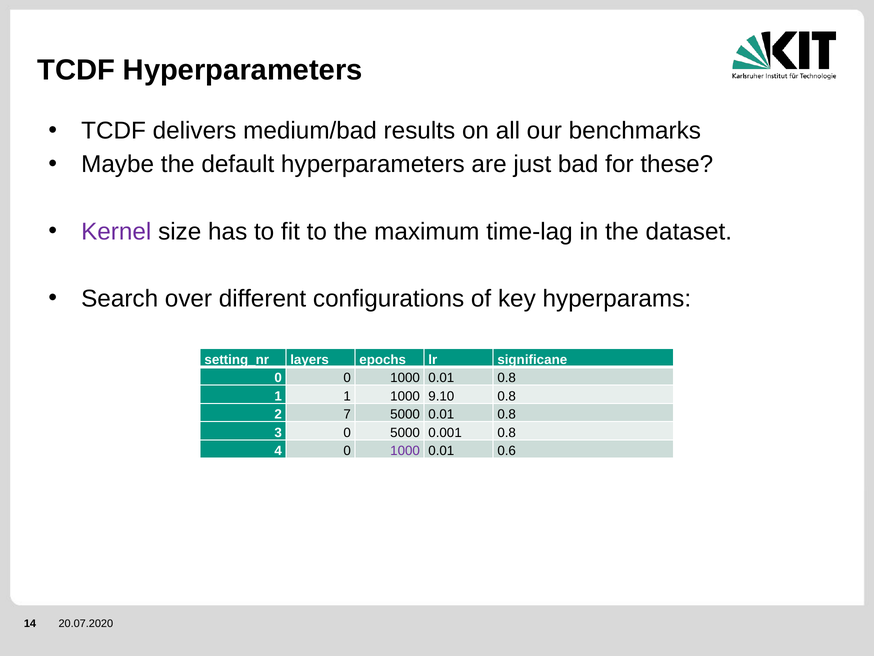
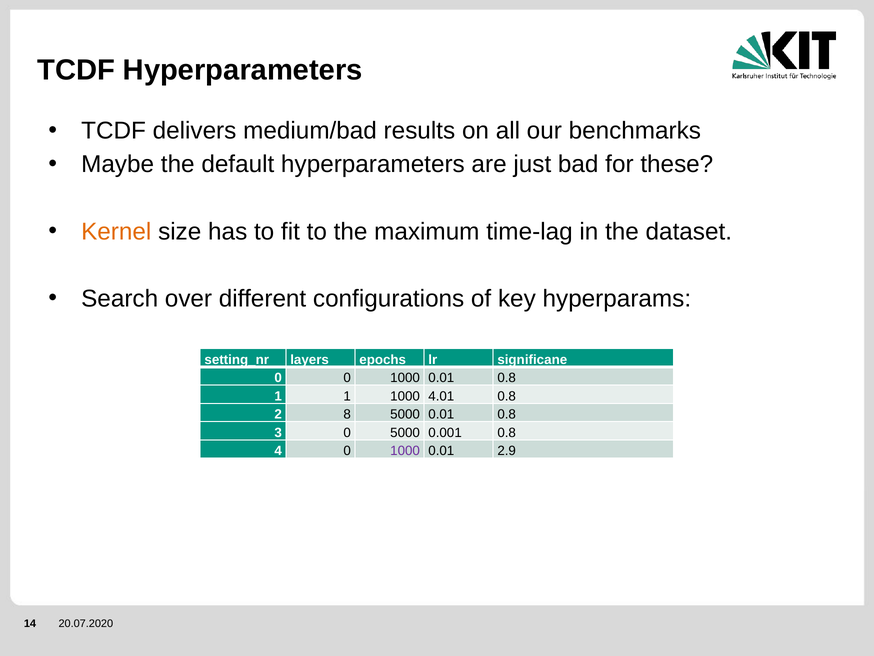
Kernel colour: purple -> orange (116, 231)
9.10: 9.10 -> 4.01 (441, 396)
7: 7 -> 8 (347, 414)
0.6: 0.6 -> 2.9 (507, 450)
